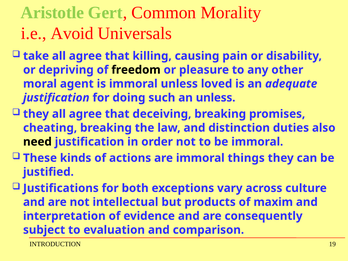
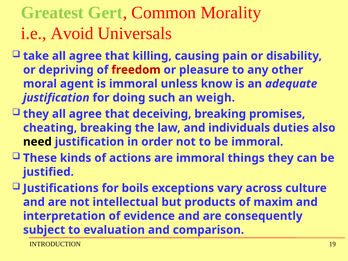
Aristotle: Aristotle -> Greatest (52, 13)
freedom colour: black -> red (136, 70)
loved: loved -> know (217, 84)
an unless: unless -> weigh (215, 98)
distinction: distinction -> individuals (239, 128)
both: both -> boils (135, 188)
